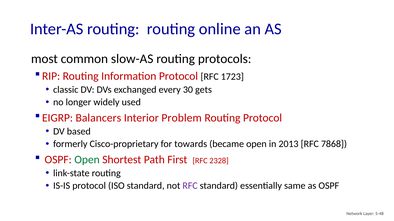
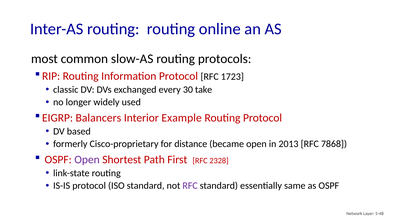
gets: gets -> take (204, 90)
Problem: Problem -> Example (182, 118)
towards: towards -> distance (191, 144)
Open colour: green -> purple (87, 160)
